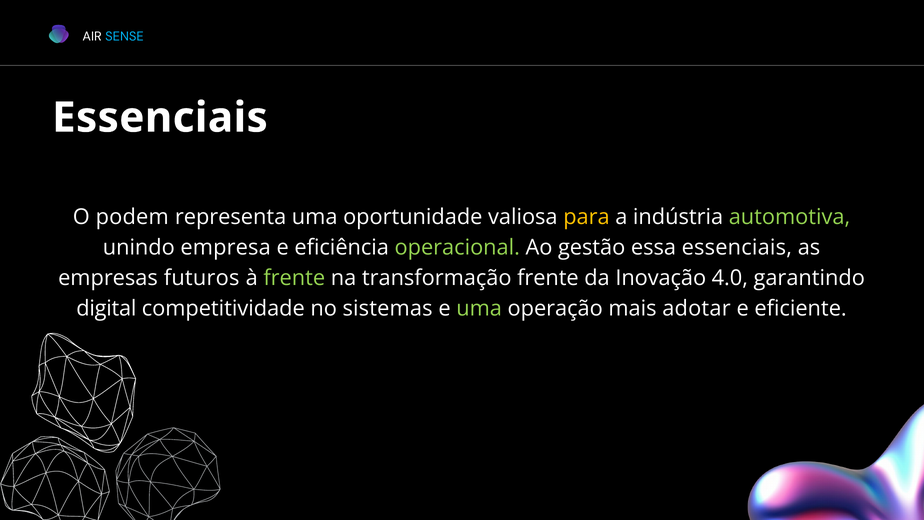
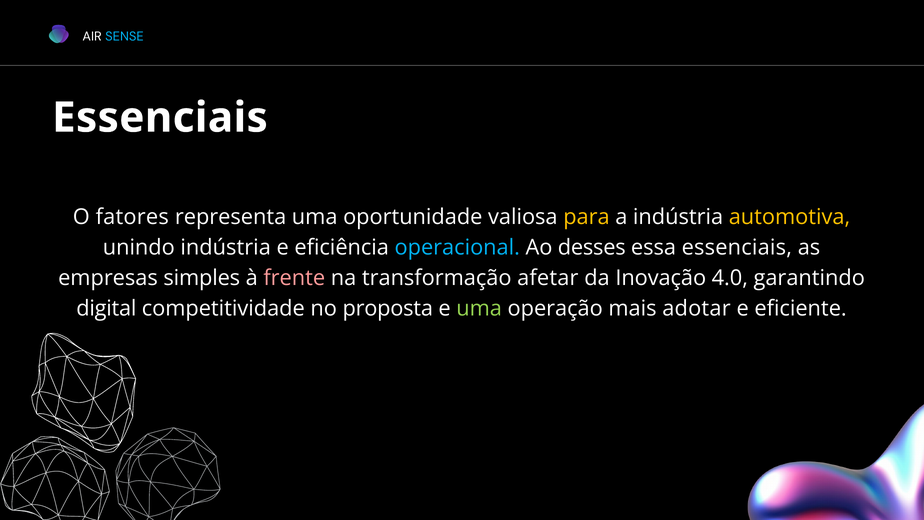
podem: podem -> fatores (132, 217)
automotiva colour: light green -> yellow (789, 217)
unindo empresa: empresa -> indústria (226, 248)
operacional colour: light green -> light blue (457, 248)
gestão: gestão -> desses (592, 248)
futuros: futuros -> simples (202, 278)
frente colour: light green -> pink (294, 278)
transformação frente: frente -> afetar (548, 278)
sistemas: sistemas -> proposta (388, 309)
